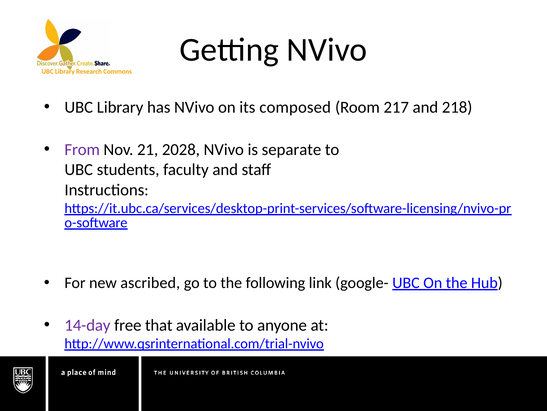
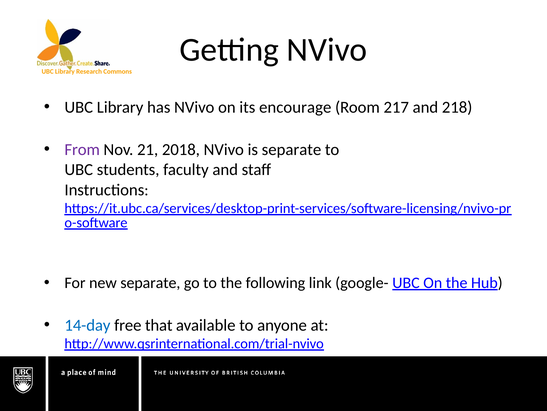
composed: composed -> encourage (295, 107)
2028: 2028 -> 2018 (181, 149)
new ascribed: ascribed -> separate (150, 282)
14-day colour: purple -> blue (87, 325)
